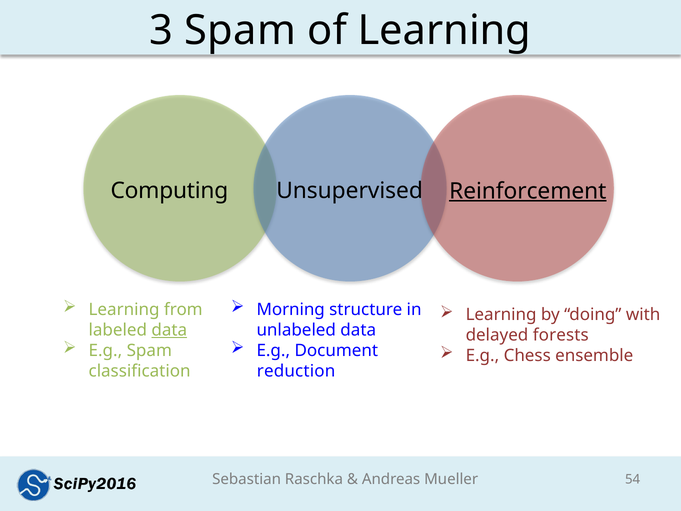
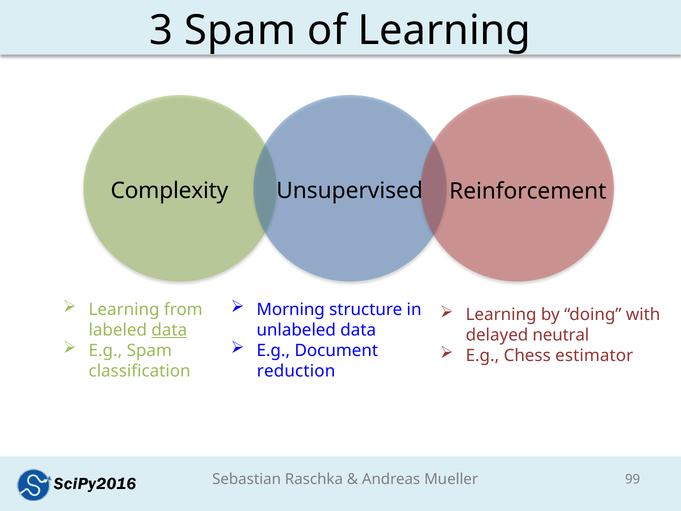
Computing: Computing -> Complexity (169, 191)
Reinforcement underline: present -> none (528, 191)
forests: forests -> neutral (561, 335)
ensemble: ensemble -> estimator (594, 355)
54: 54 -> 99 (633, 479)
